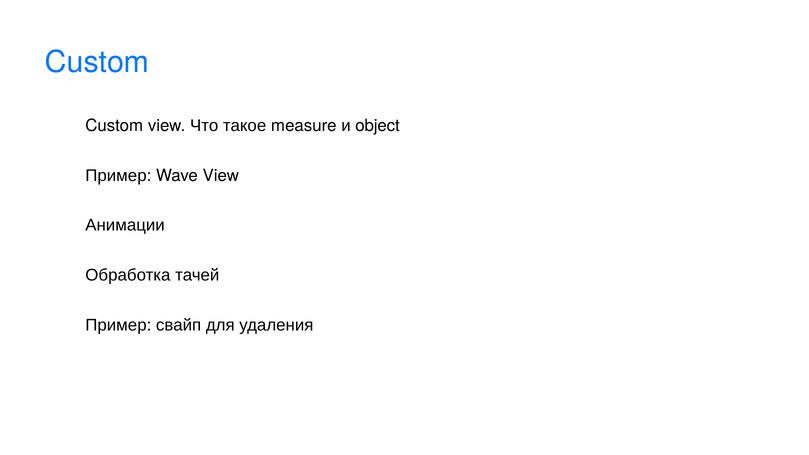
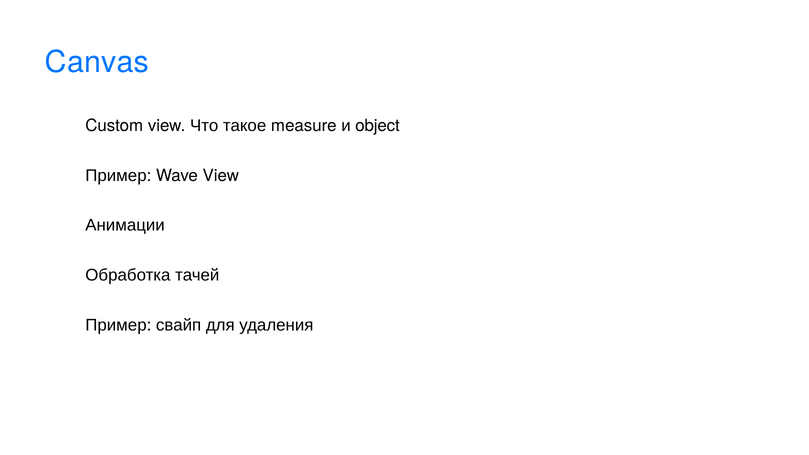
Custom: Custom -> Canvas (97, 62)
